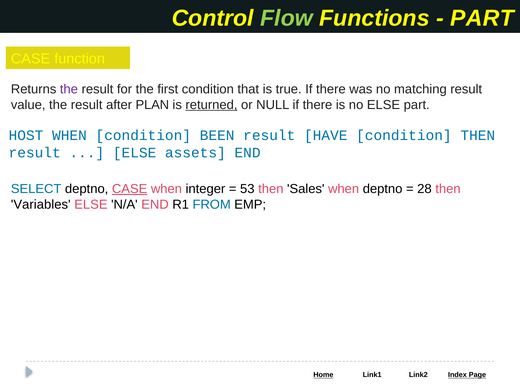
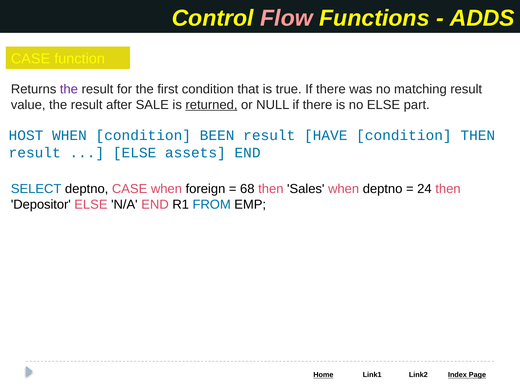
Flow colour: light green -> pink (286, 18)
PART: PART -> ADDS (482, 18)
PLAN: PLAN -> SALE (152, 105)
CASE underline: present -> none (130, 189)
integer: integer -> foreign (205, 189)
53: 53 -> 68 (247, 189)
28: 28 -> 24 (424, 189)
Variables: Variables -> Depositor (41, 205)
